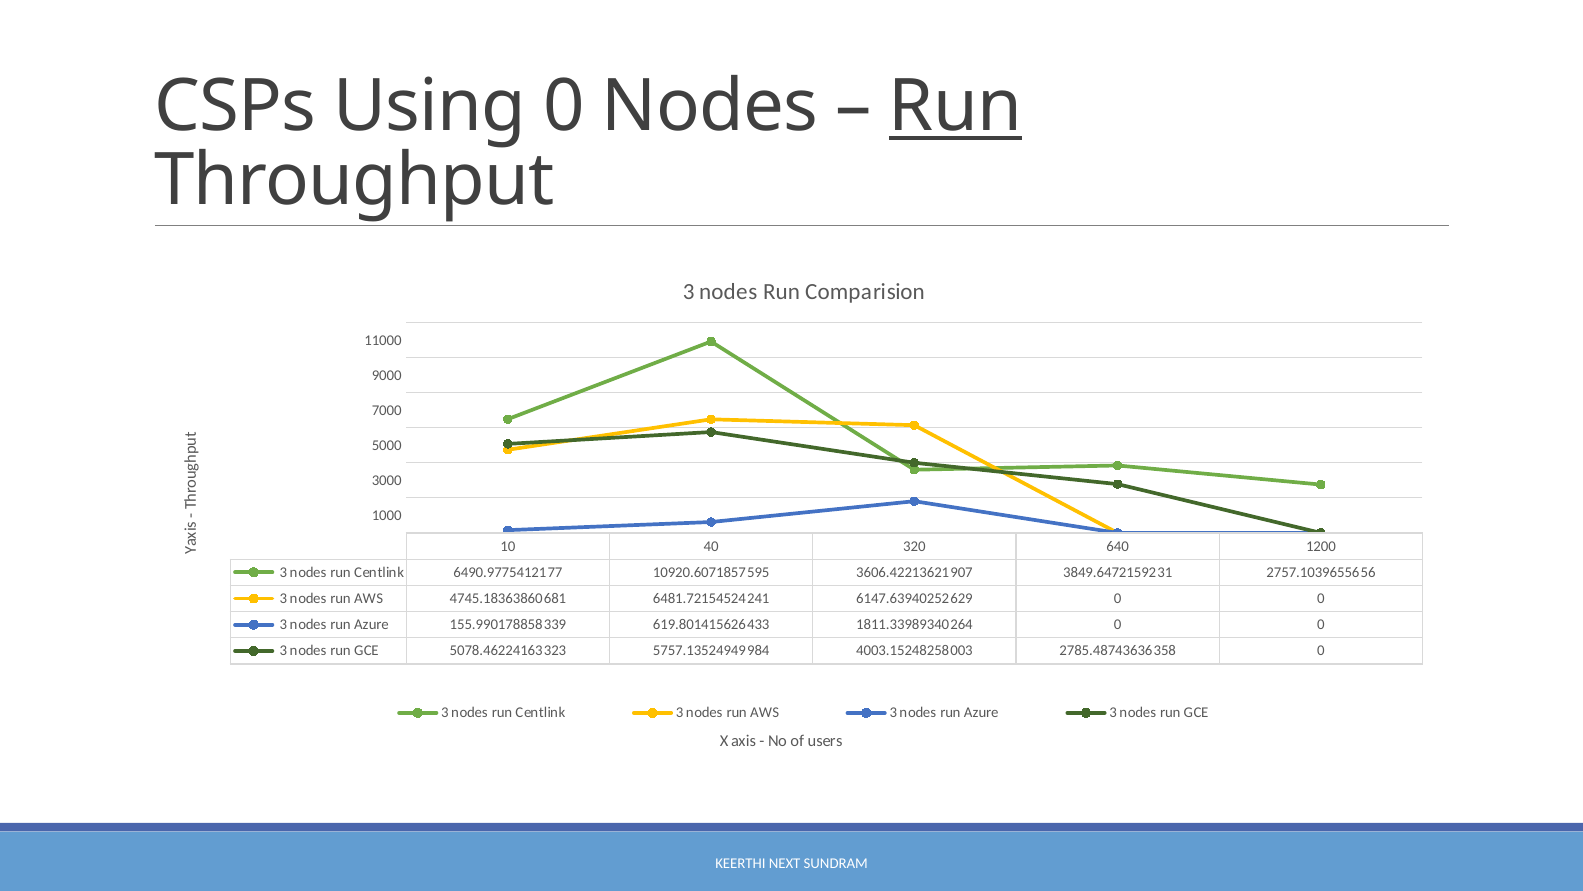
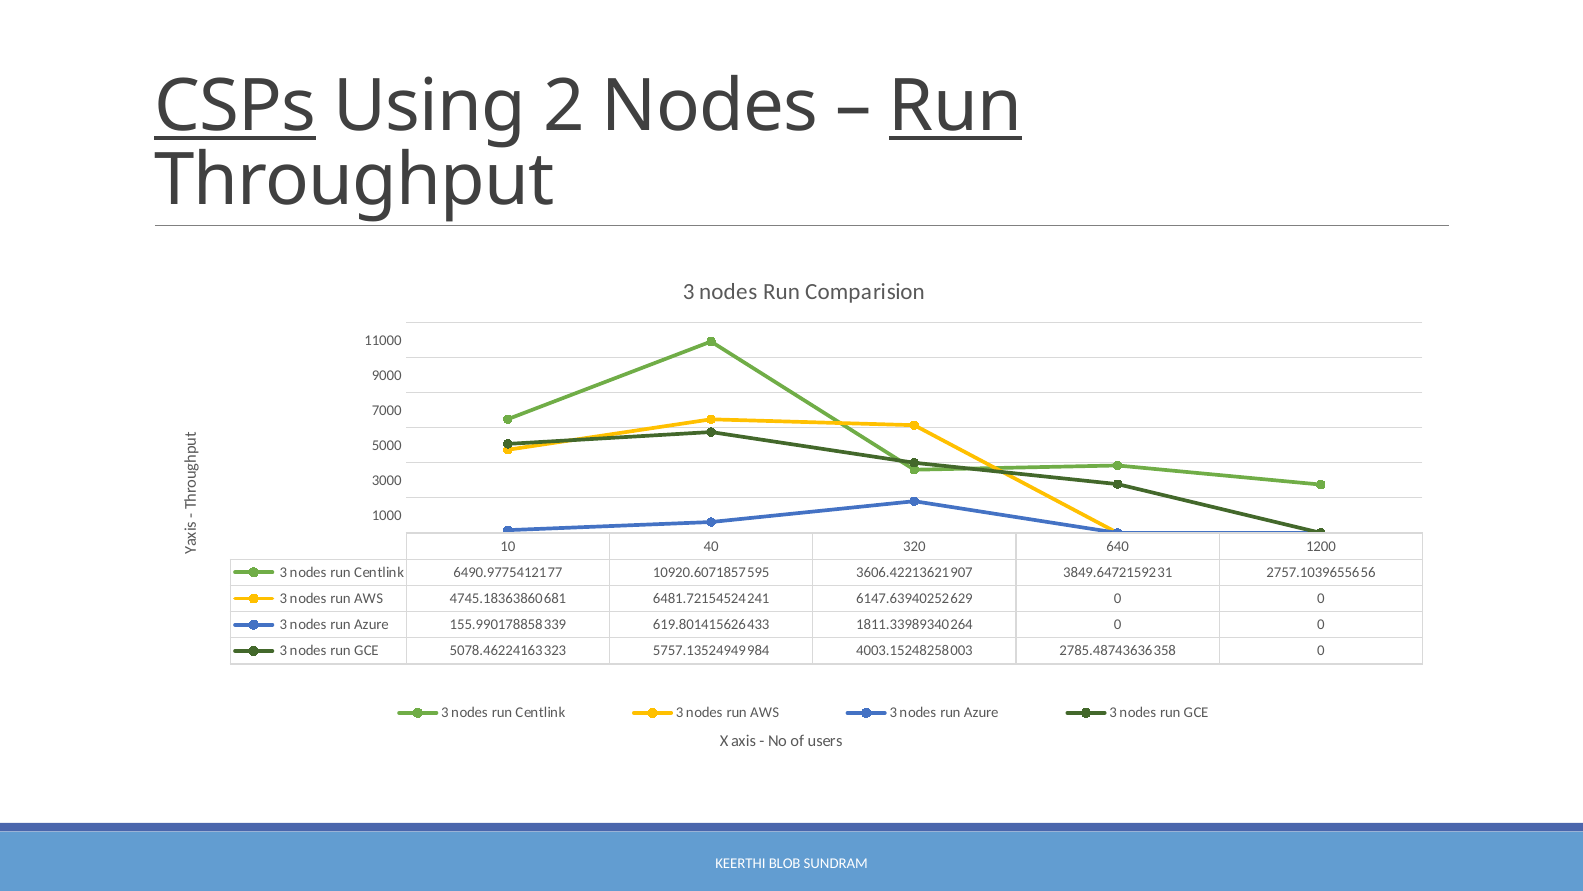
CSPs underline: none -> present (236, 107)
Using 0: 0 -> 2 (564, 107)
NEXT: NEXT -> BLOB (785, 863)
